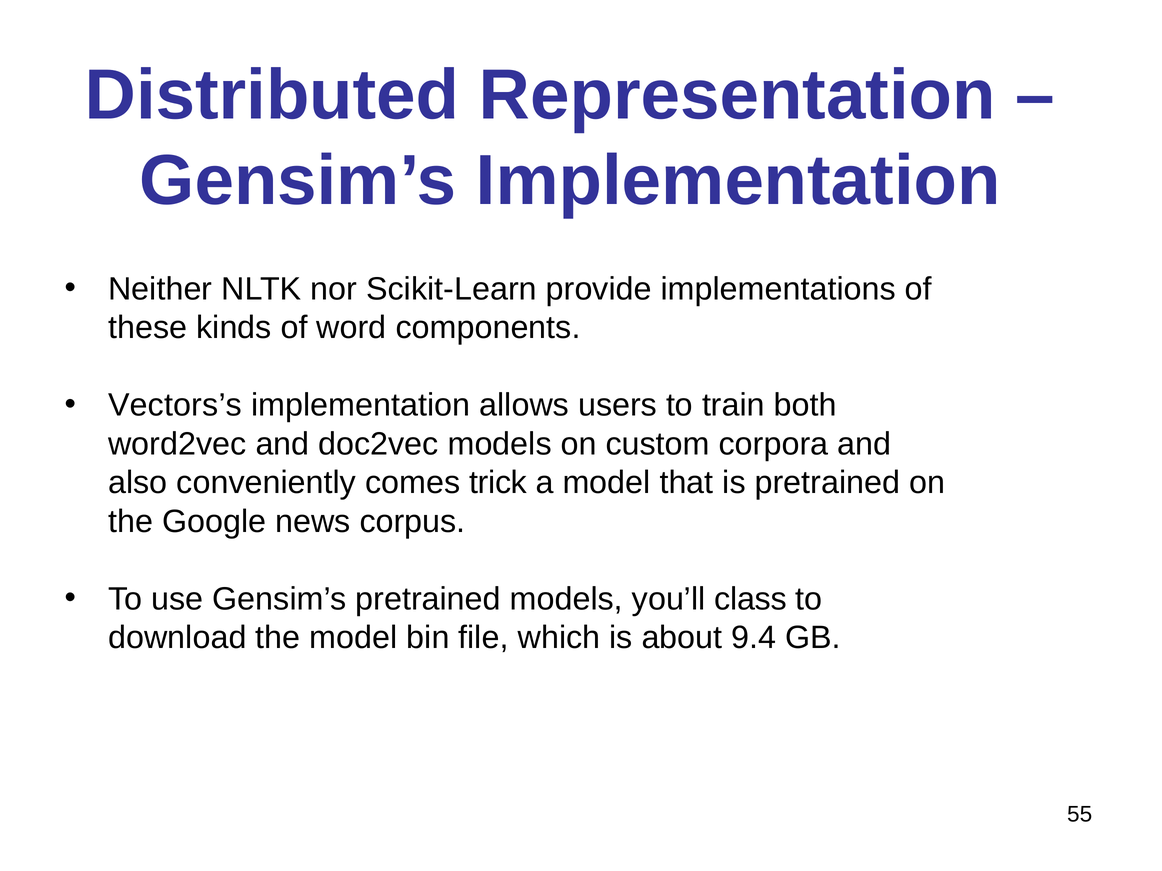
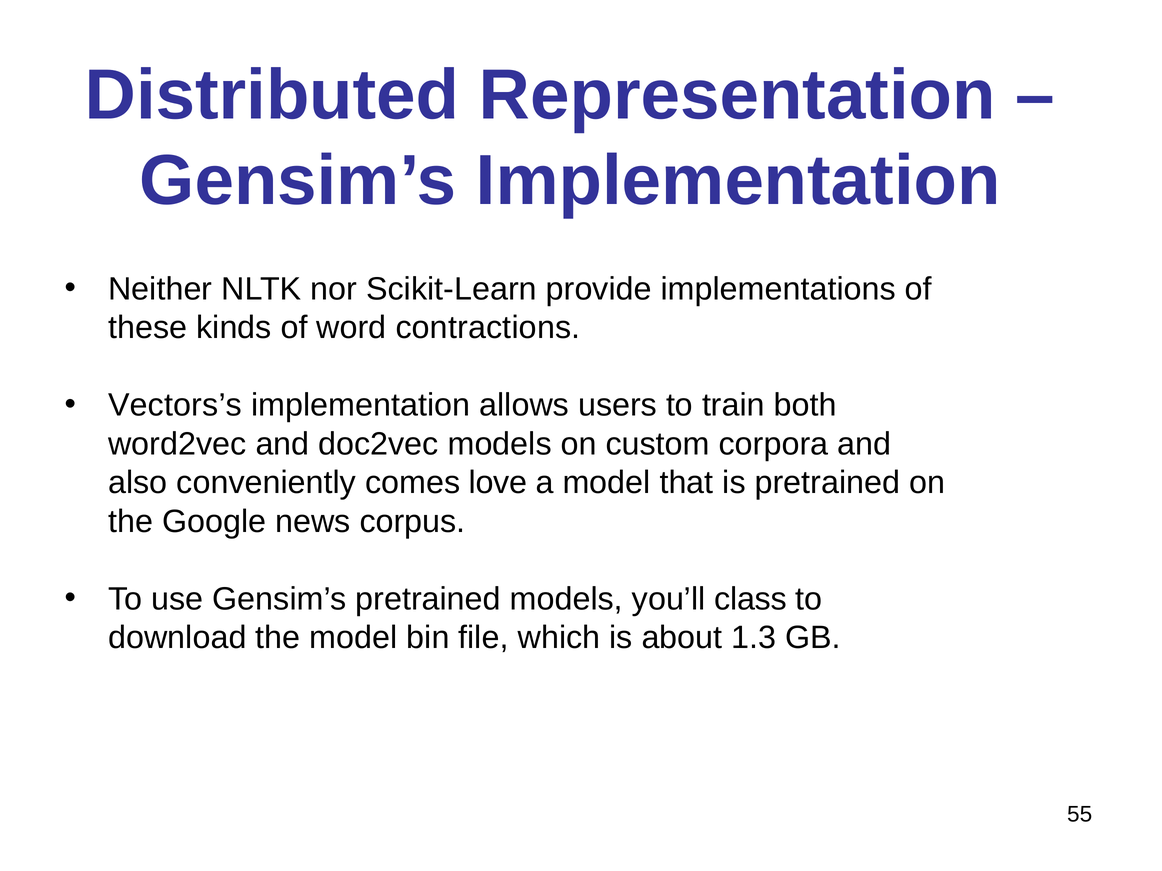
components: components -> contractions (488, 328)
trick: trick -> love (498, 483)
9.4: 9.4 -> 1.3 (754, 638)
